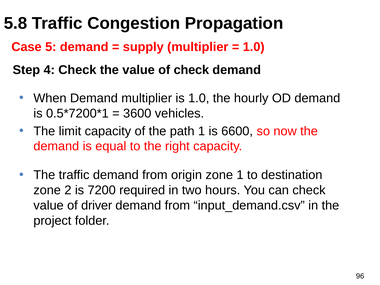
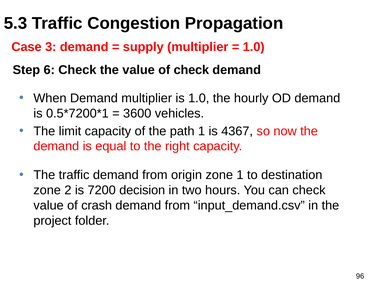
5.8: 5.8 -> 5.3 (16, 23)
5: 5 -> 3 (51, 47)
4: 4 -> 6 (49, 70)
6600: 6600 -> 4367 (237, 131)
required: required -> decision (142, 190)
driver: driver -> crash (97, 205)
